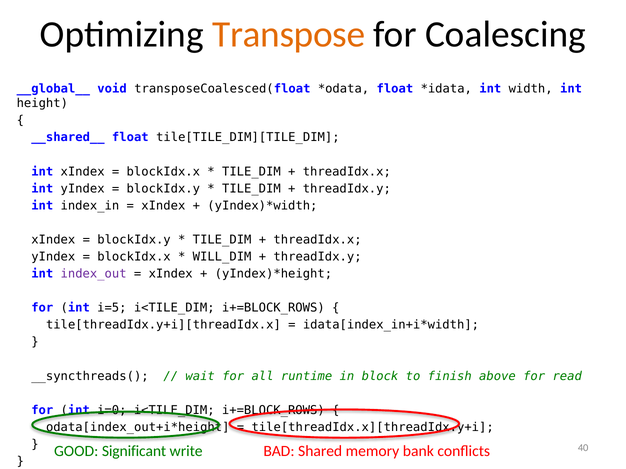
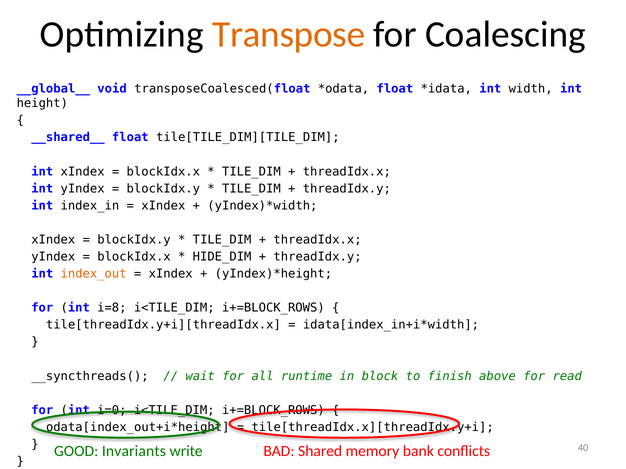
WILL_DIM: WILL_DIM -> HIDE_DIM (222, 257)
index_out colour: purple -> orange (94, 274)
i=5: i=5 -> i=8 (112, 308)
Significant: Significant -> Invariants (134, 452)
